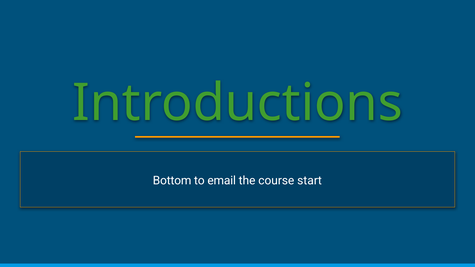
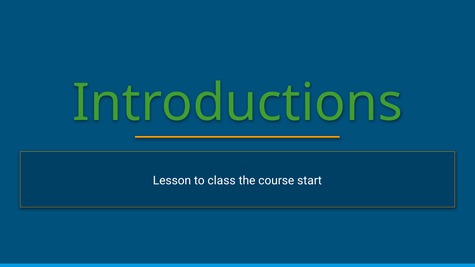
Bottom: Bottom -> Lesson (172, 181)
email: email -> class (222, 181)
